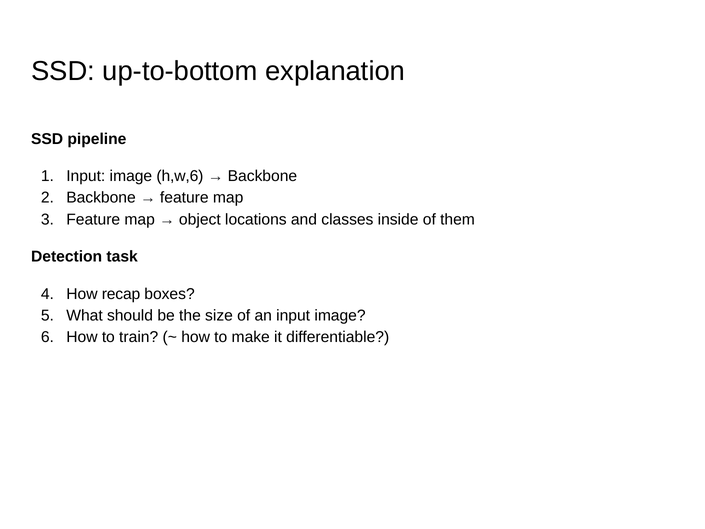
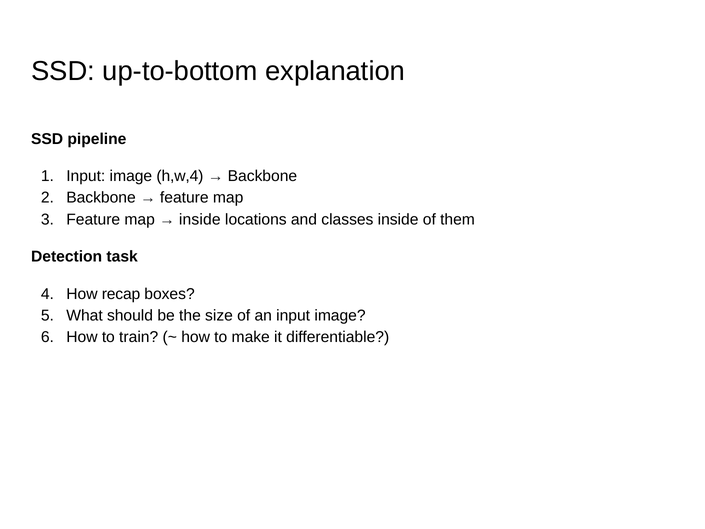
h,w,6: h,w,6 -> h,w,4 (180, 176)
object: object -> inside (200, 219)
